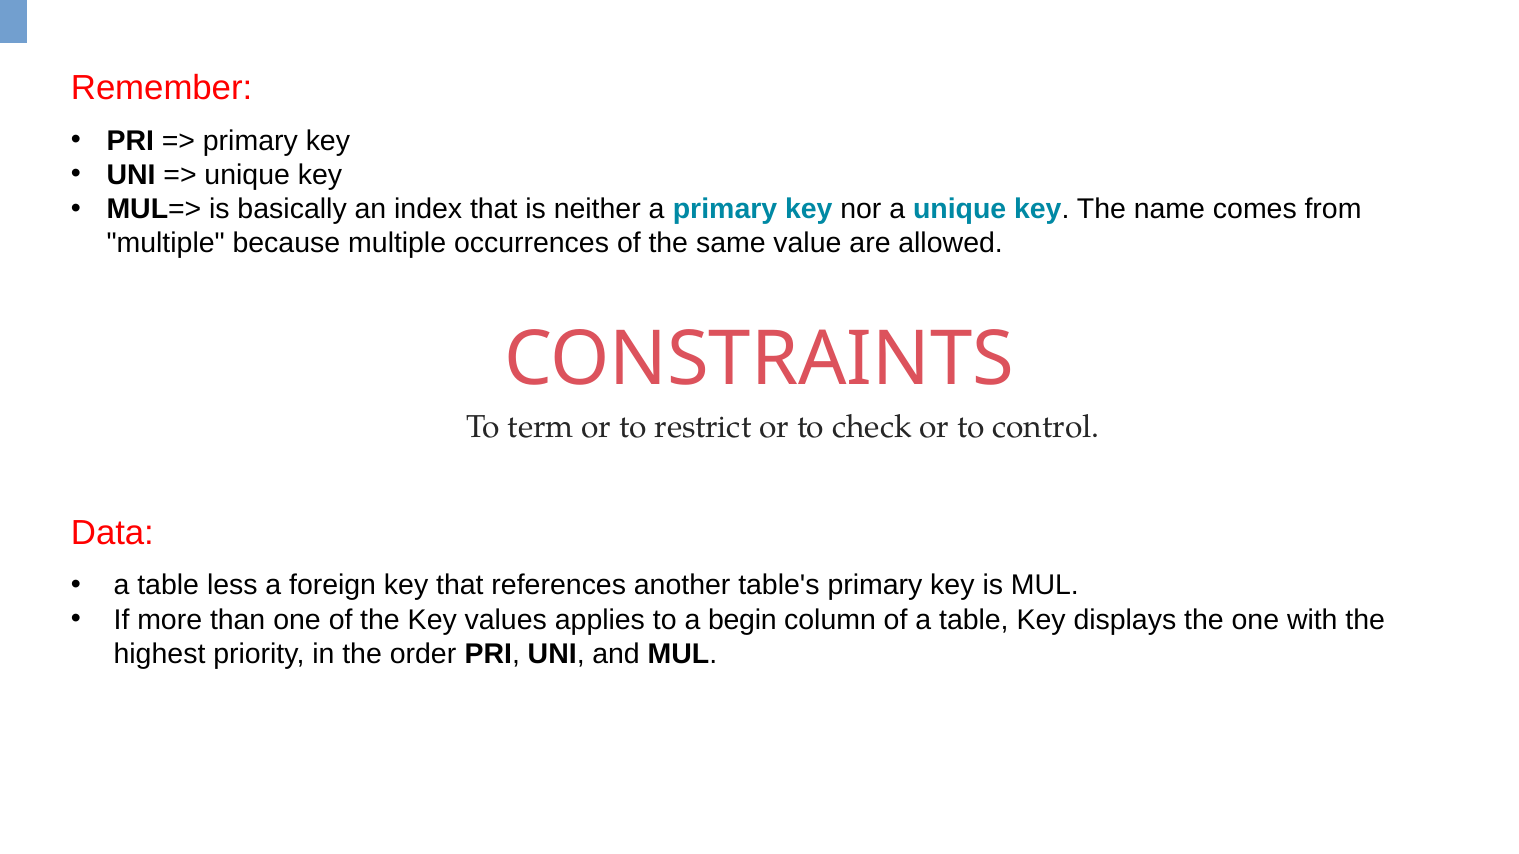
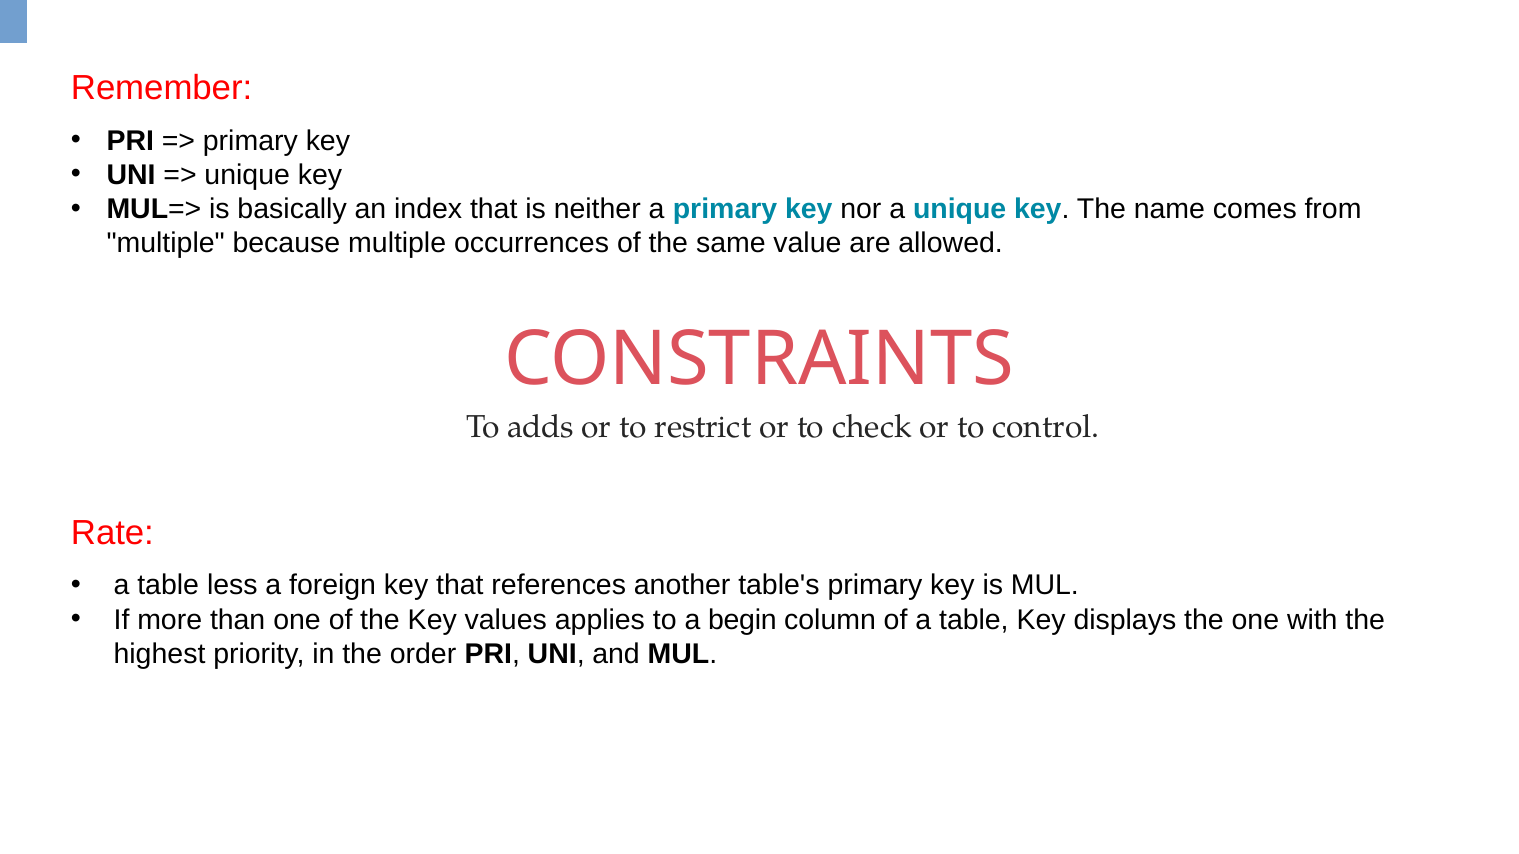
term: term -> adds (541, 427)
Data: Data -> Rate (112, 533)
